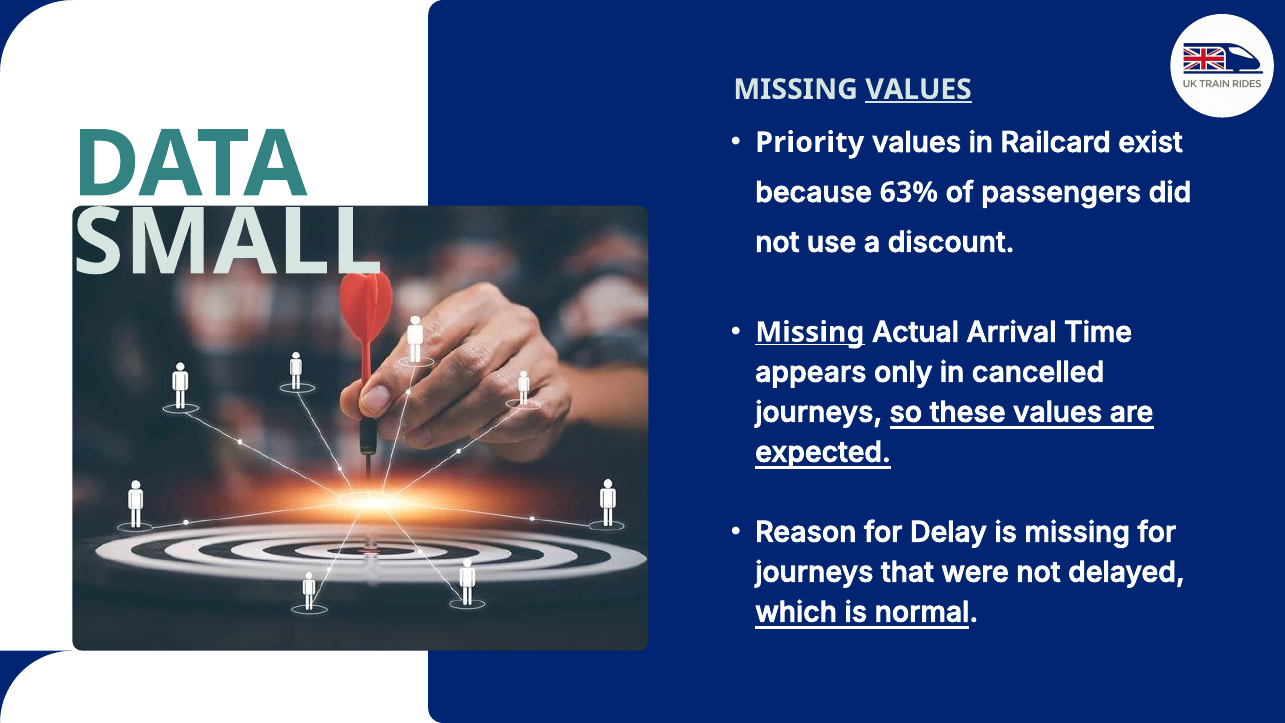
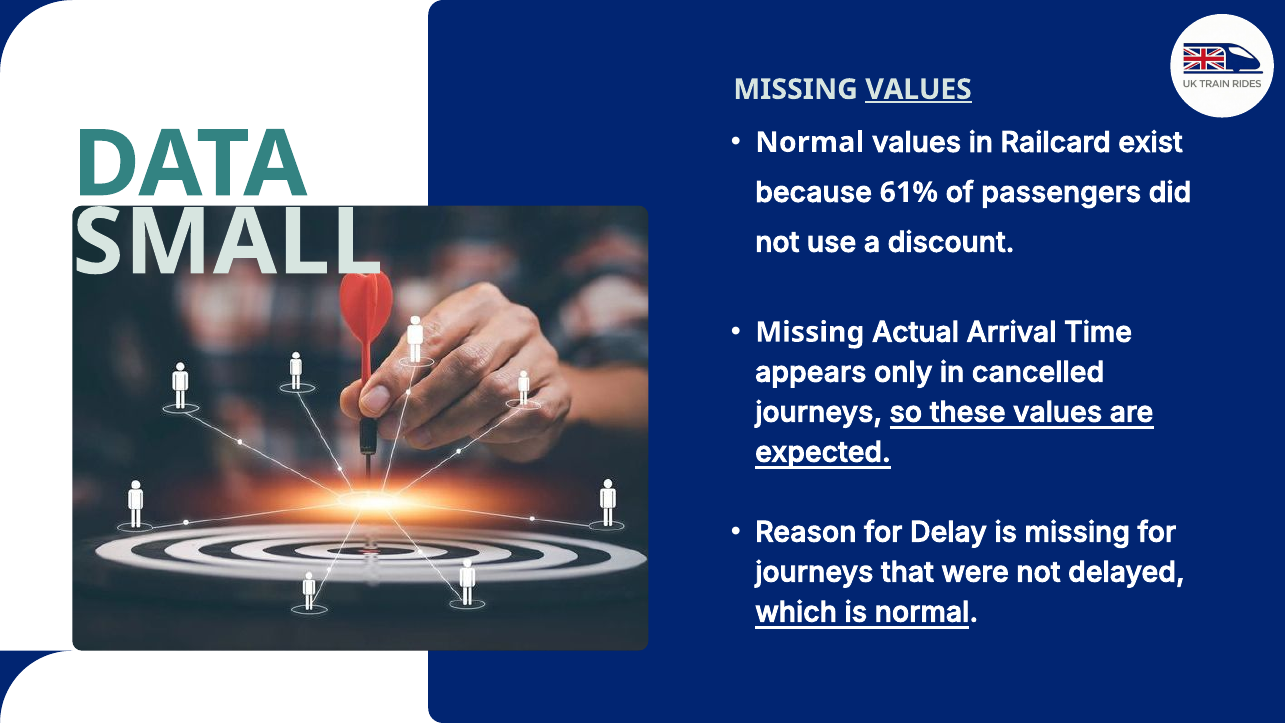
Priority: Priority -> Normal (810, 142)
63%: 63% -> 61% (909, 192)
Missing underline: present -> none (810, 332)
